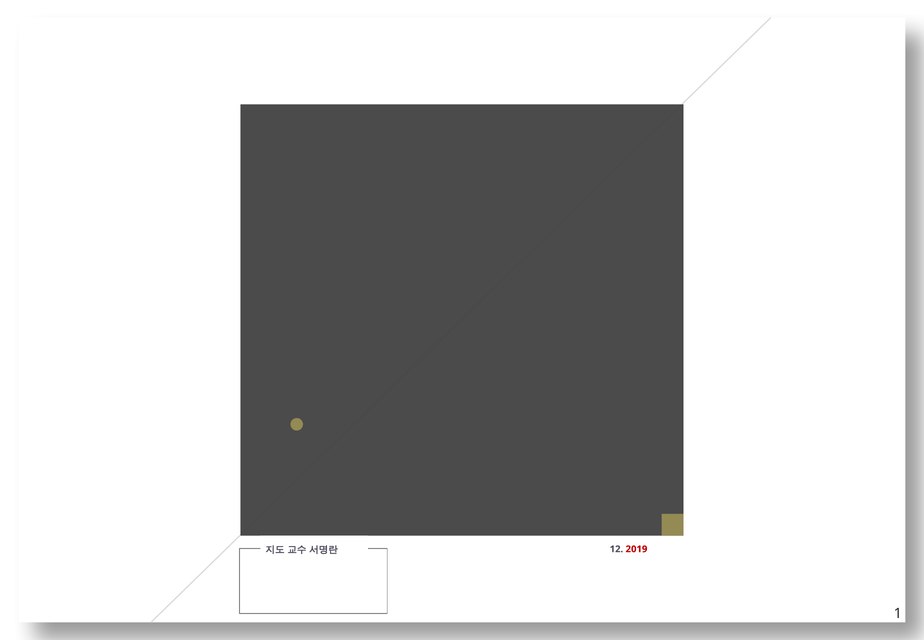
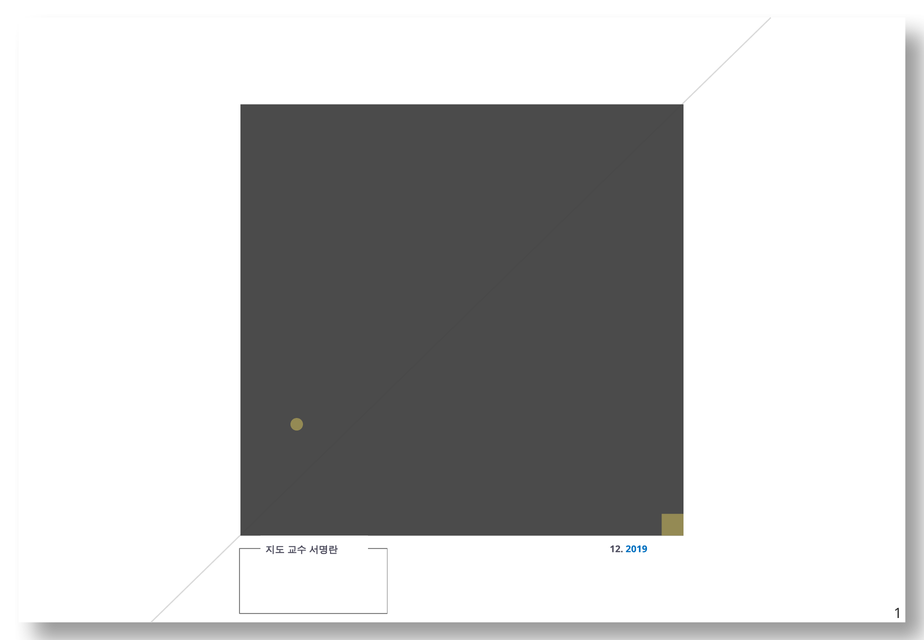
2019 colour: red -> blue (636, 549)
